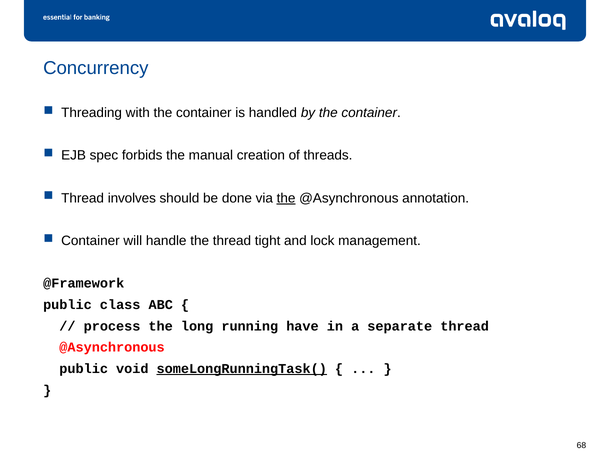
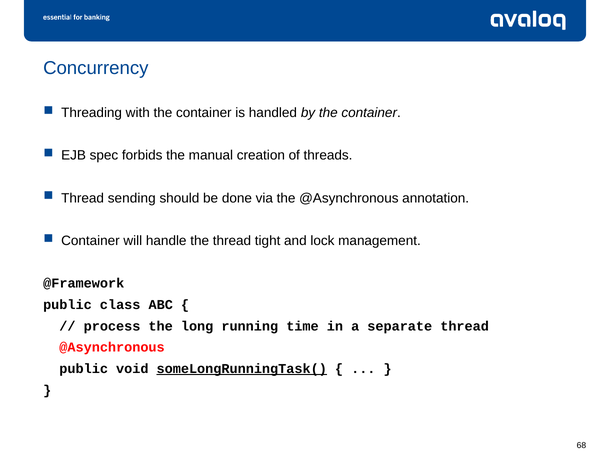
involves: involves -> sending (132, 198)
the underline: present -> none (286, 198)
have: have -> time (302, 326)
